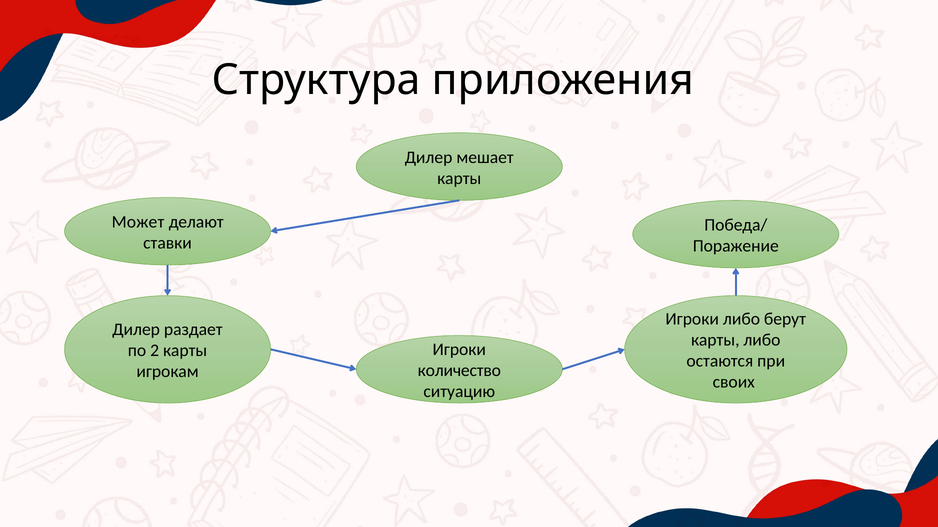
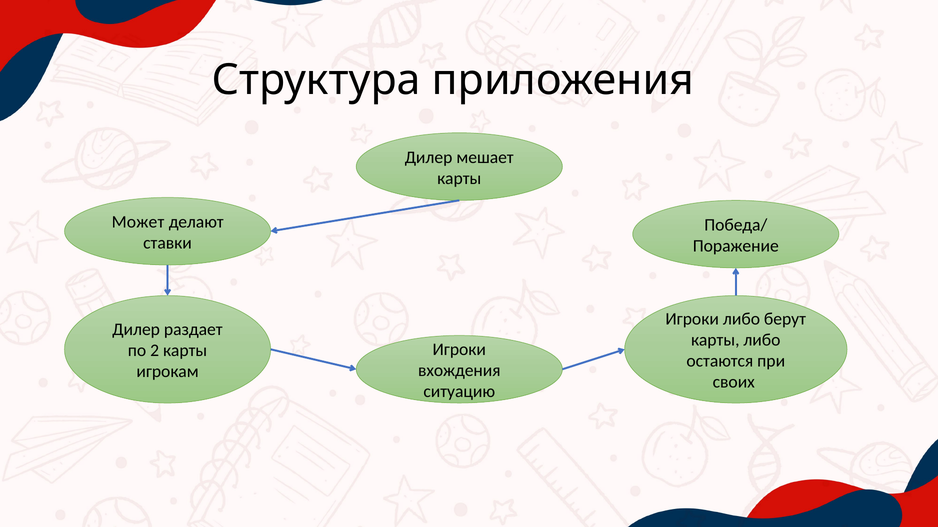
количество: количество -> вхождения (459, 371)
